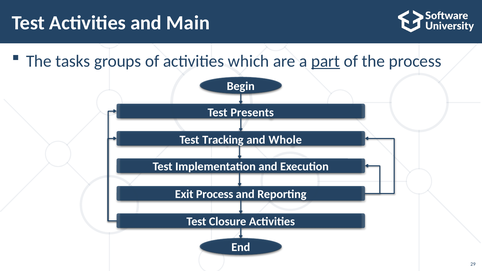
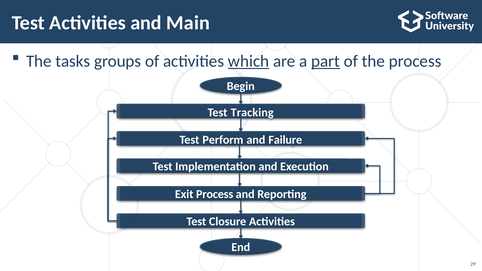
which underline: none -> present (249, 61)
Presents: Presents -> Tracking (252, 113)
Tracking: Tracking -> Perform (223, 140)
Whole: Whole -> Failure (285, 140)
